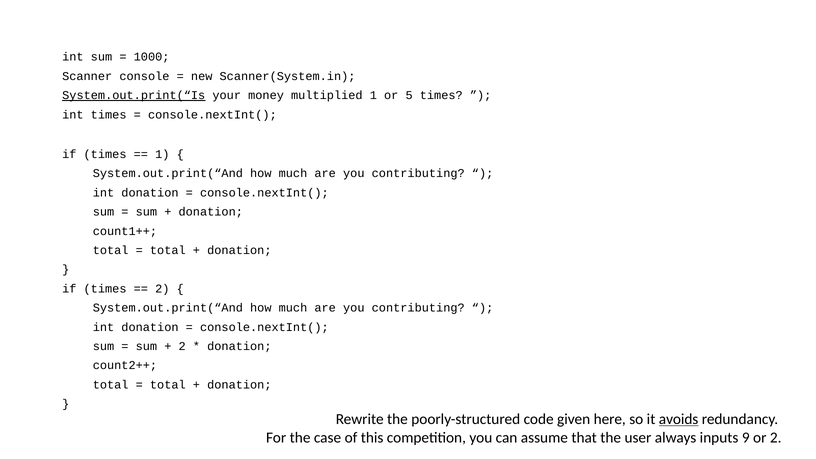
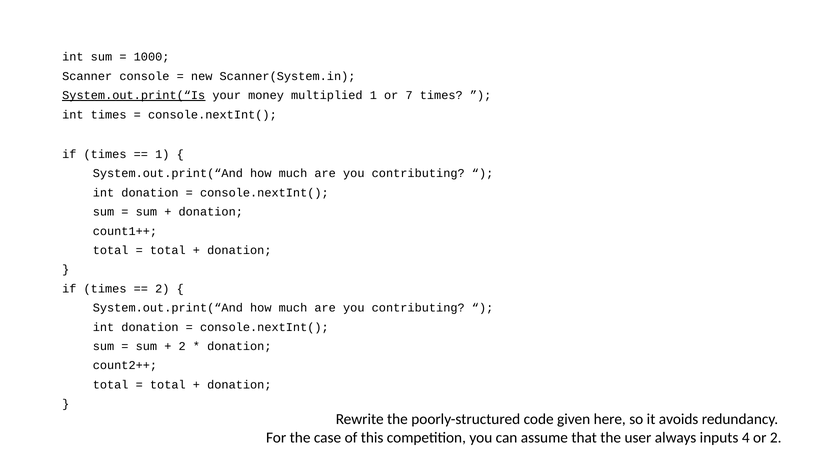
5: 5 -> 7 (409, 95)
avoids underline: present -> none (679, 419)
9: 9 -> 4 (746, 438)
